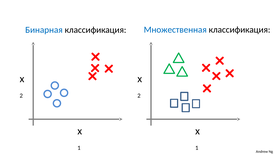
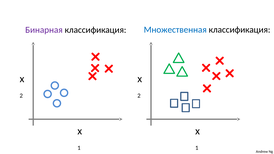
Бинарная colour: blue -> purple (44, 30)
